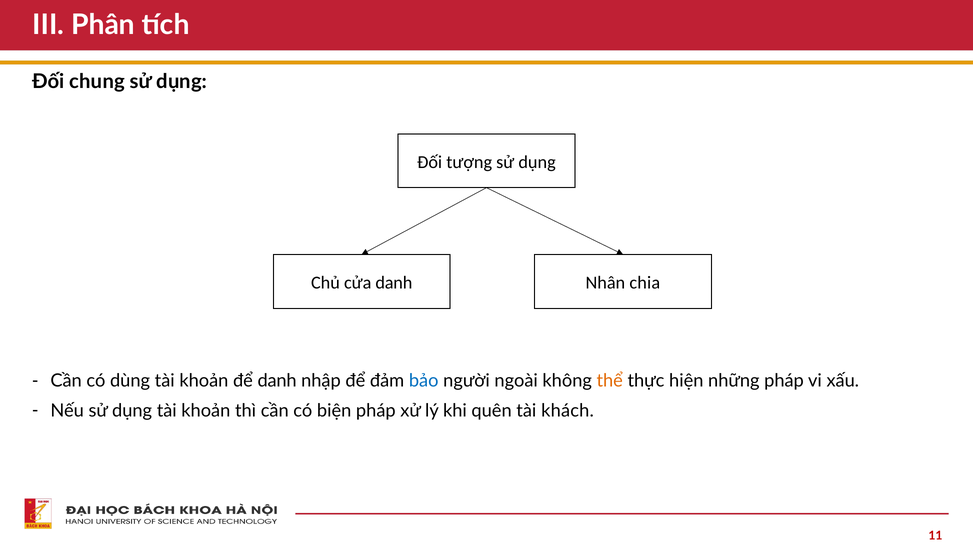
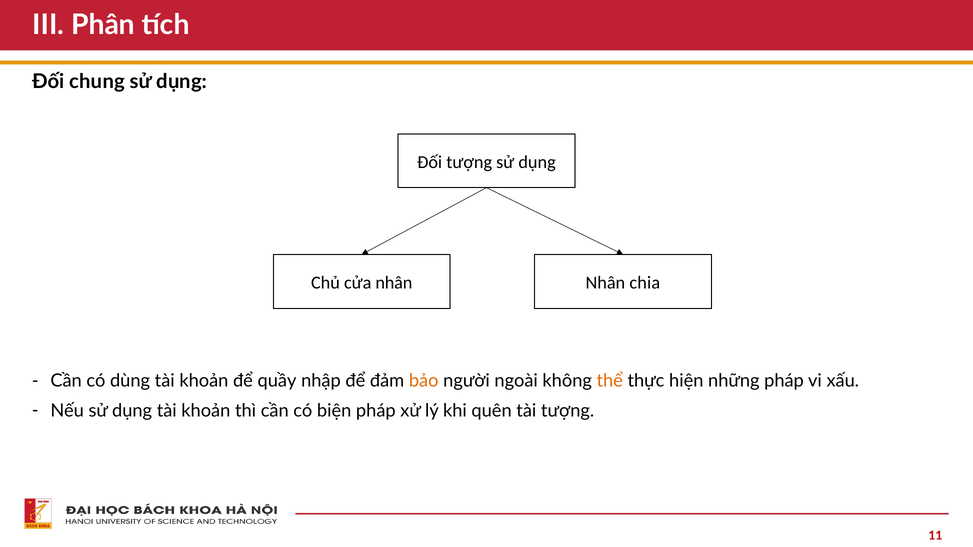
cửa danh: danh -> nhân (394, 283)
để danh: danh -> quầy (277, 381)
bảo colour: blue -> orange (424, 381)
tài khách: khách -> tượng (568, 411)
